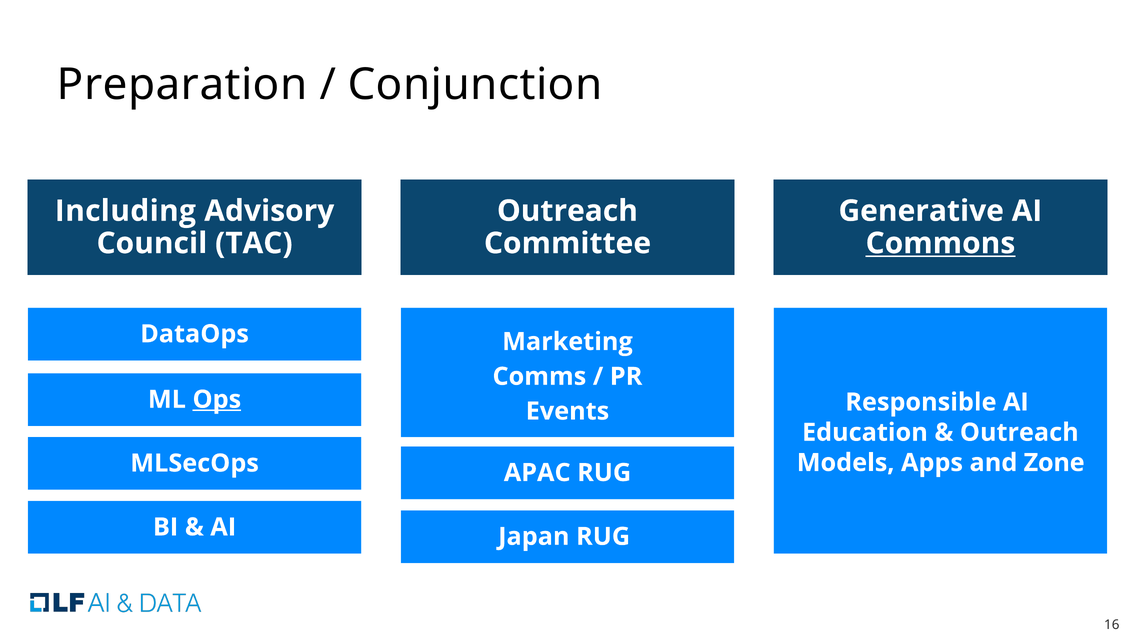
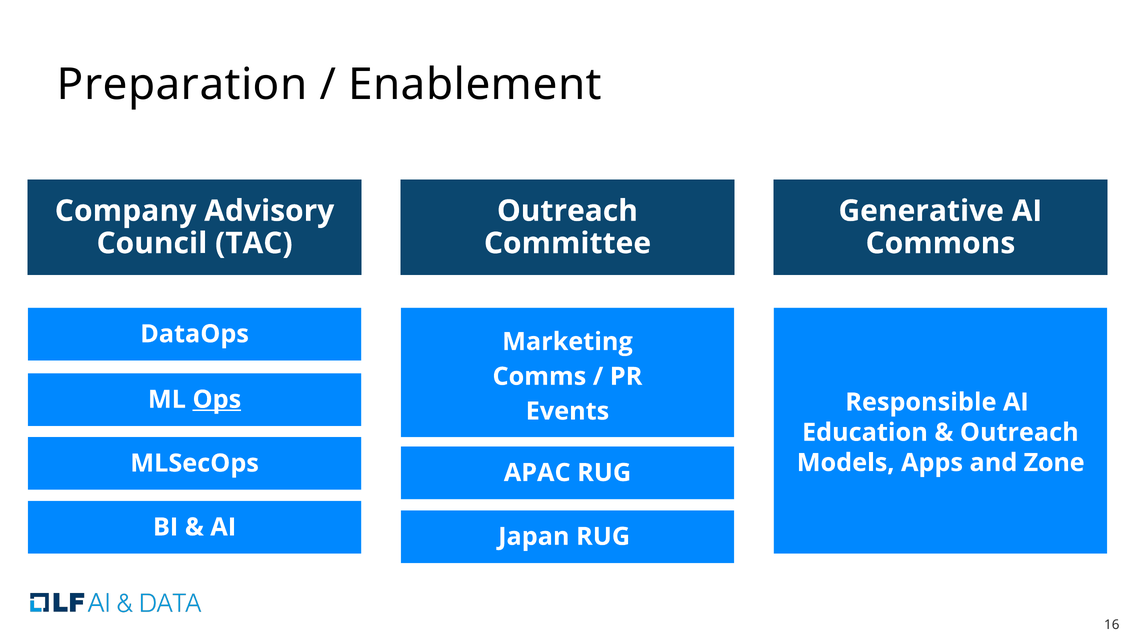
Conjunction: Conjunction -> Enablement (475, 85)
Including: Including -> Company (126, 211)
Commons underline: present -> none (940, 243)
